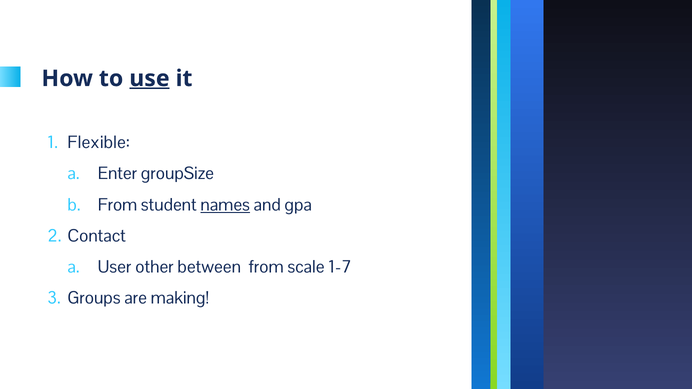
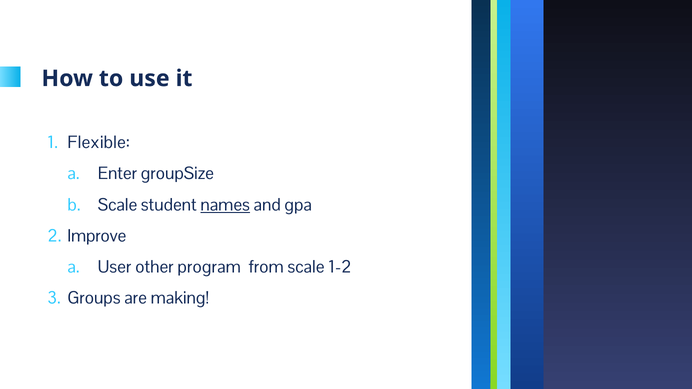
use underline: present -> none (149, 79)
From: From -> Scale (117, 205)
Contact: Contact -> Improve (97, 236)
between: between -> program (209, 267)
1-7: 1-7 -> 1-2 (340, 267)
